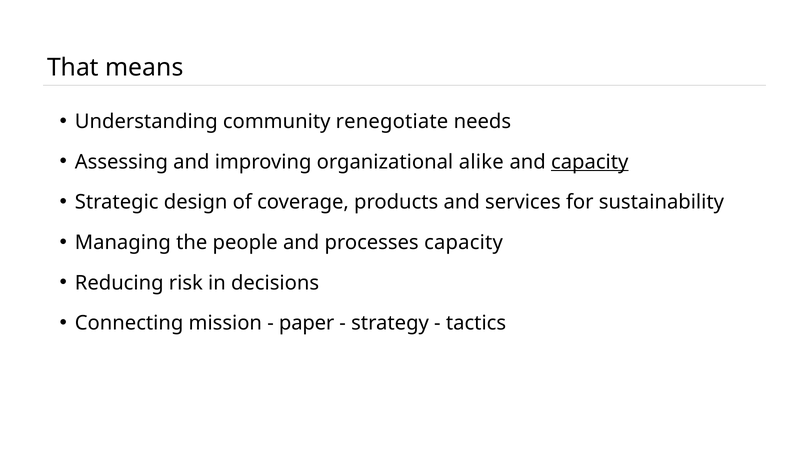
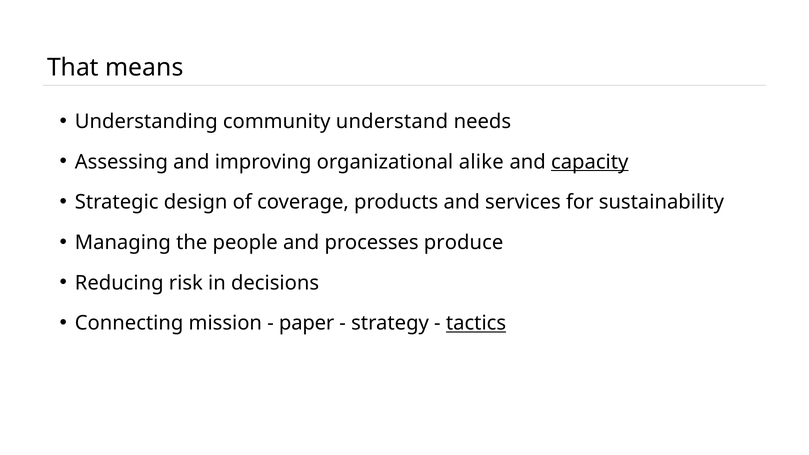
renegotiate: renegotiate -> understand (392, 122)
processes capacity: capacity -> produce (464, 243)
tactics underline: none -> present (476, 323)
